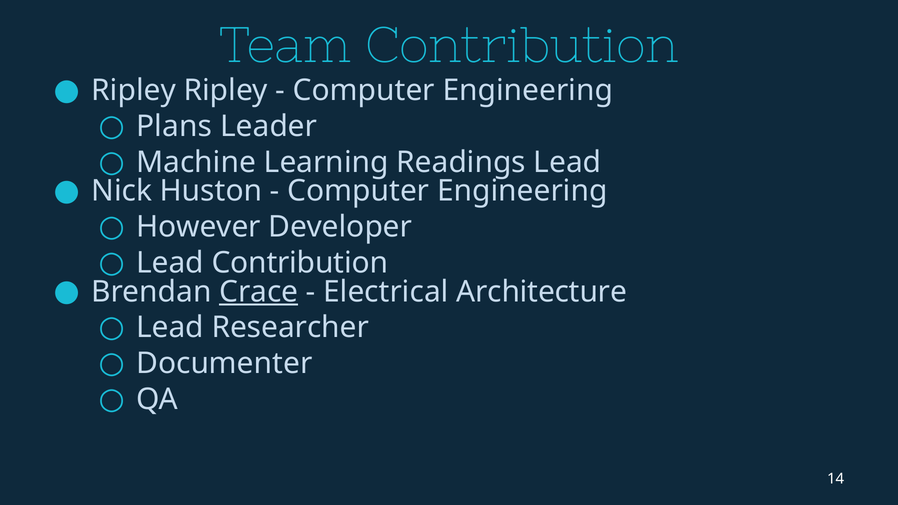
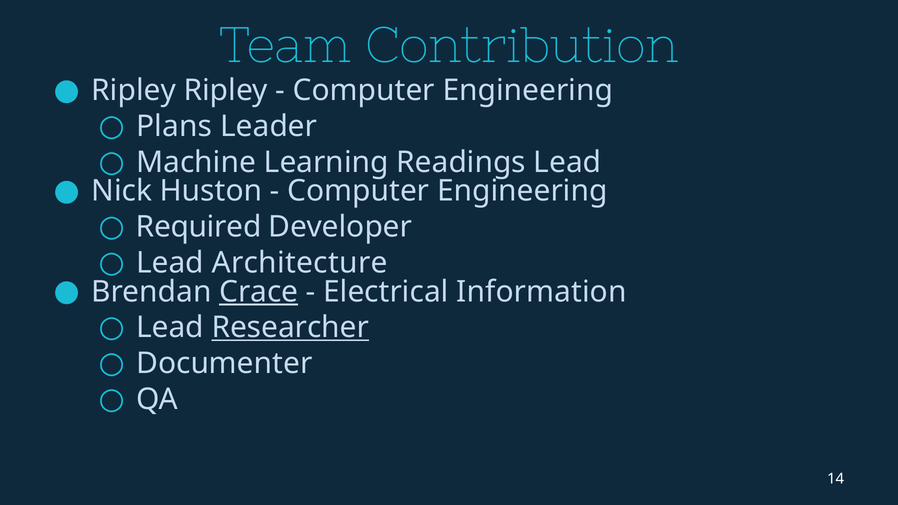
However: However -> Required (199, 227)
Lead Contribution: Contribution -> Architecture (300, 263)
Architecture: Architecture -> Information (541, 292)
Researcher underline: none -> present (290, 327)
